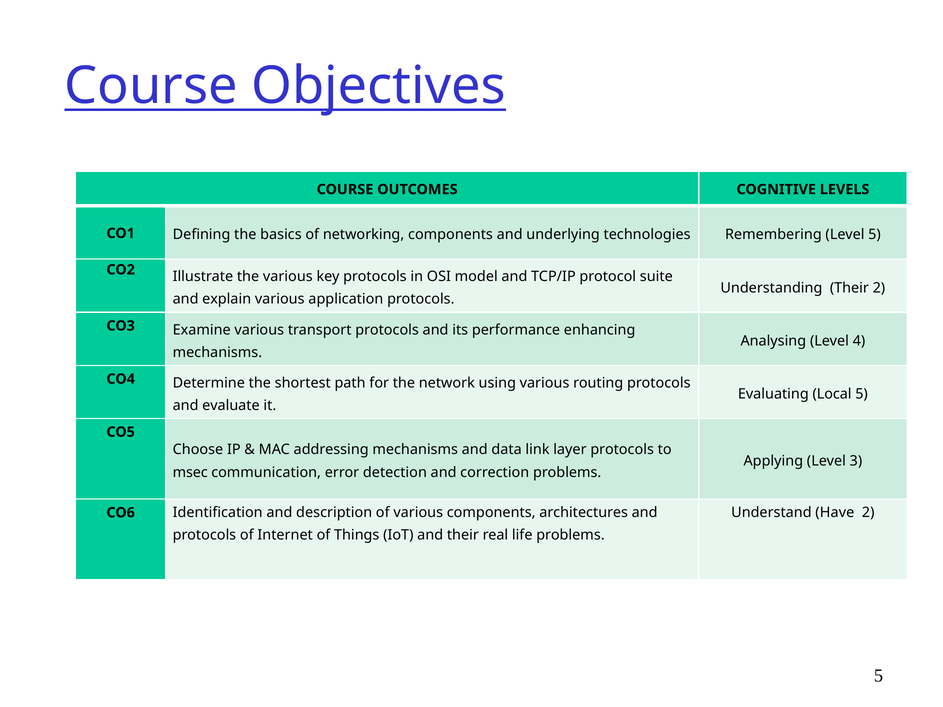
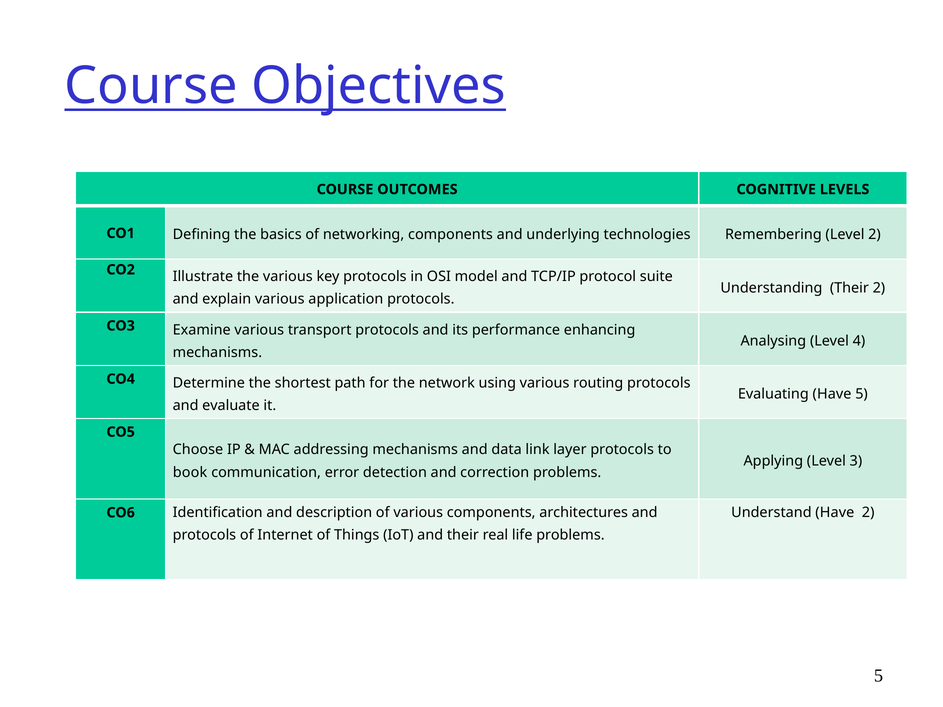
Level 5: 5 -> 2 (874, 235)
Evaluating Local: Local -> Have (832, 394)
msec: msec -> book (190, 472)
